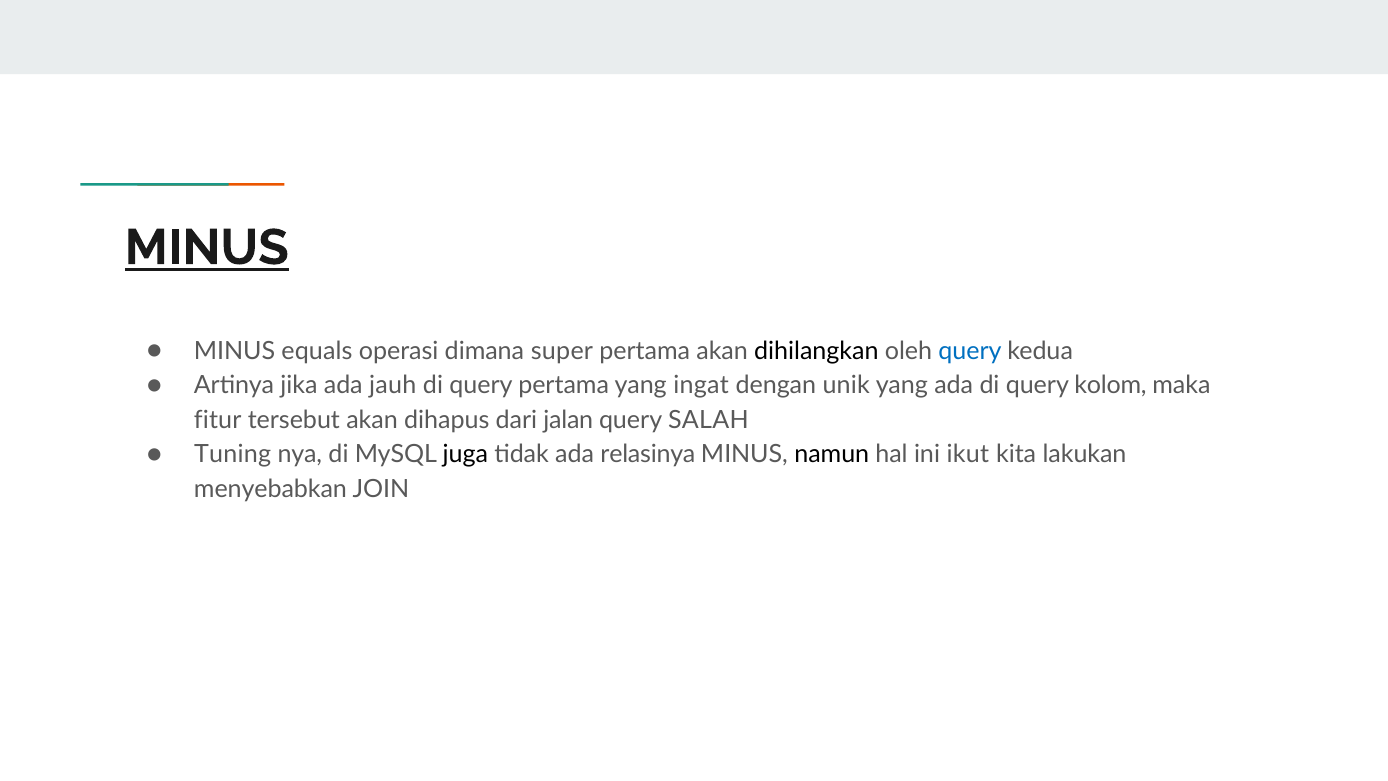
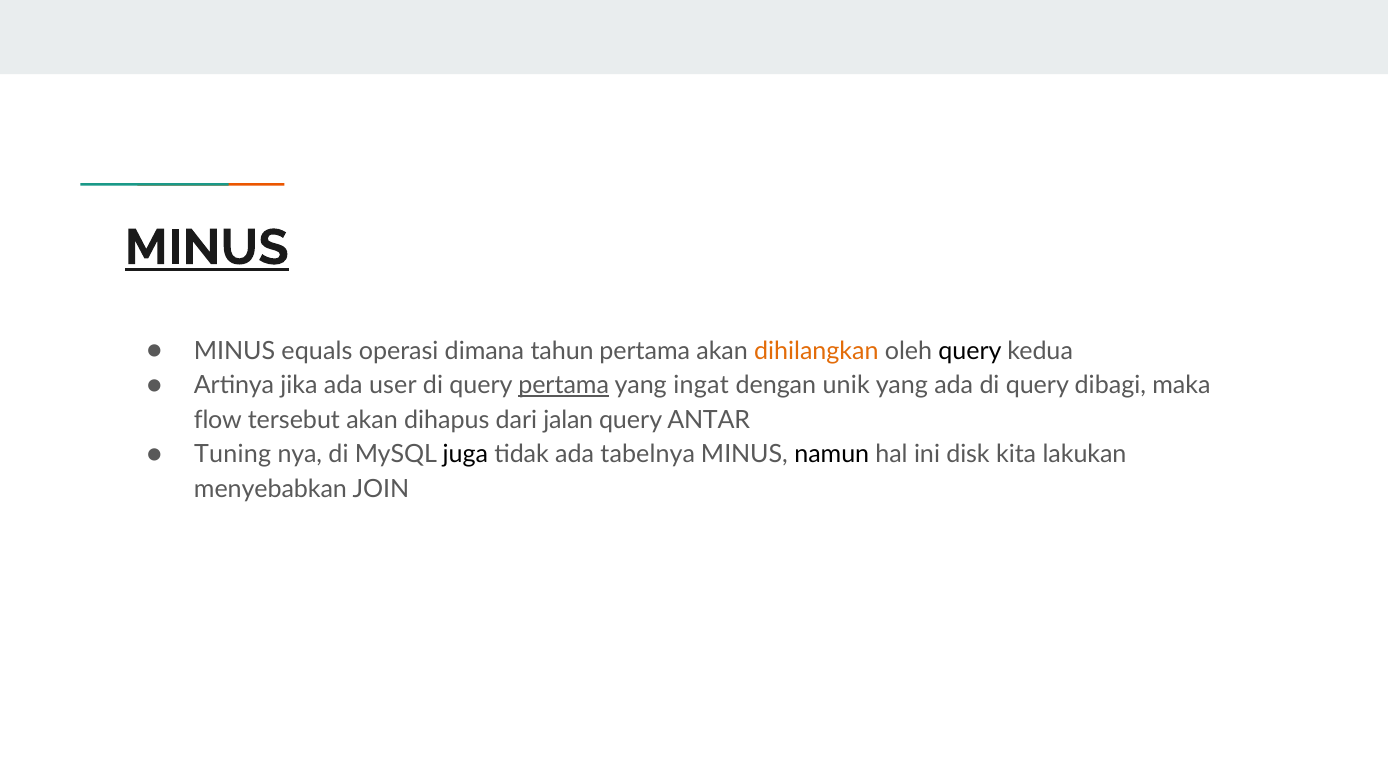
super: super -> tahun (562, 351)
dihilangkan colour: black -> orange (816, 351)
query colour: blue -> black (970, 351)
jauh: jauh -> user (393, 385)
pertama underline: none -> present (564, 385)
kolom: kolom -> dibagi (1110, 385)
fitur: fitur -> flow (218, 420)
SALAH: SALAH -> ANTAR (709, 420)
relasinya: relasinya -> tabelnya (648, 455)
ikut: ikut -> disk (968, 455)
